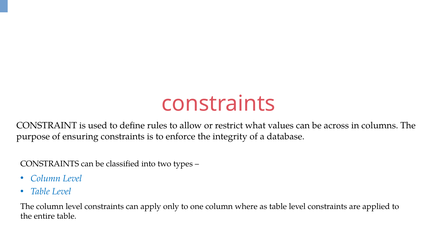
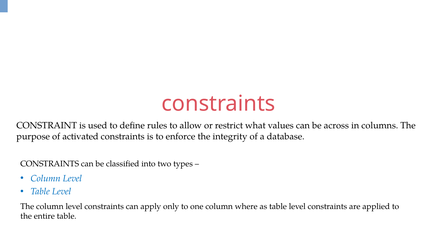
ensuring: ensuring -> activated (81, 136)
